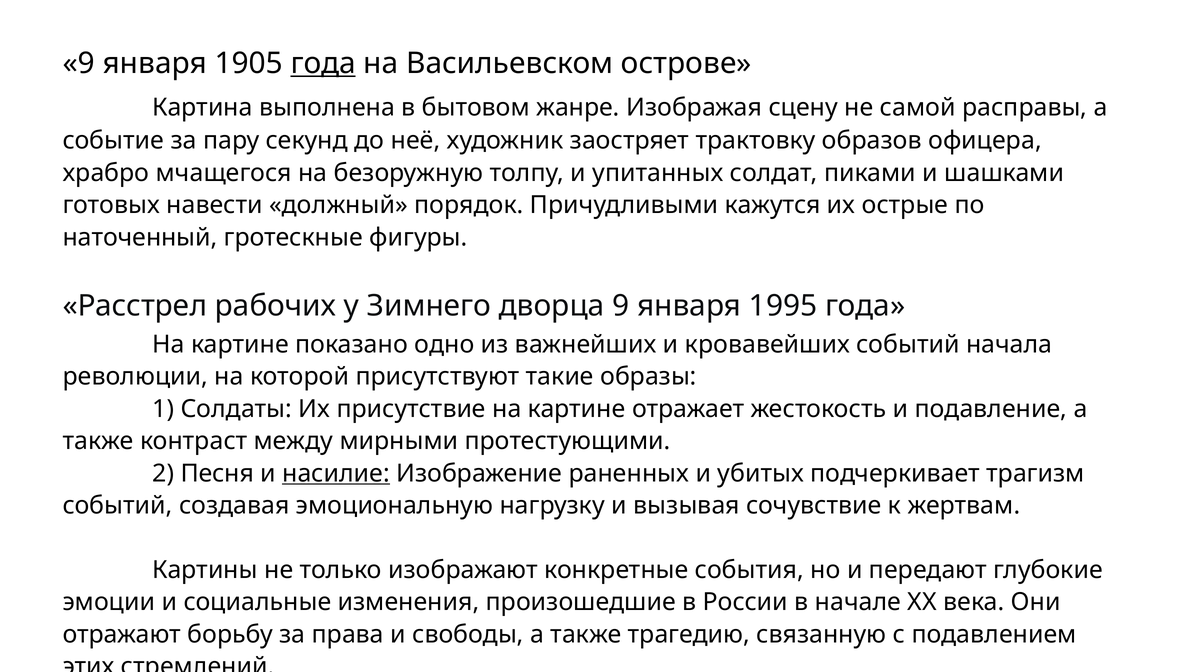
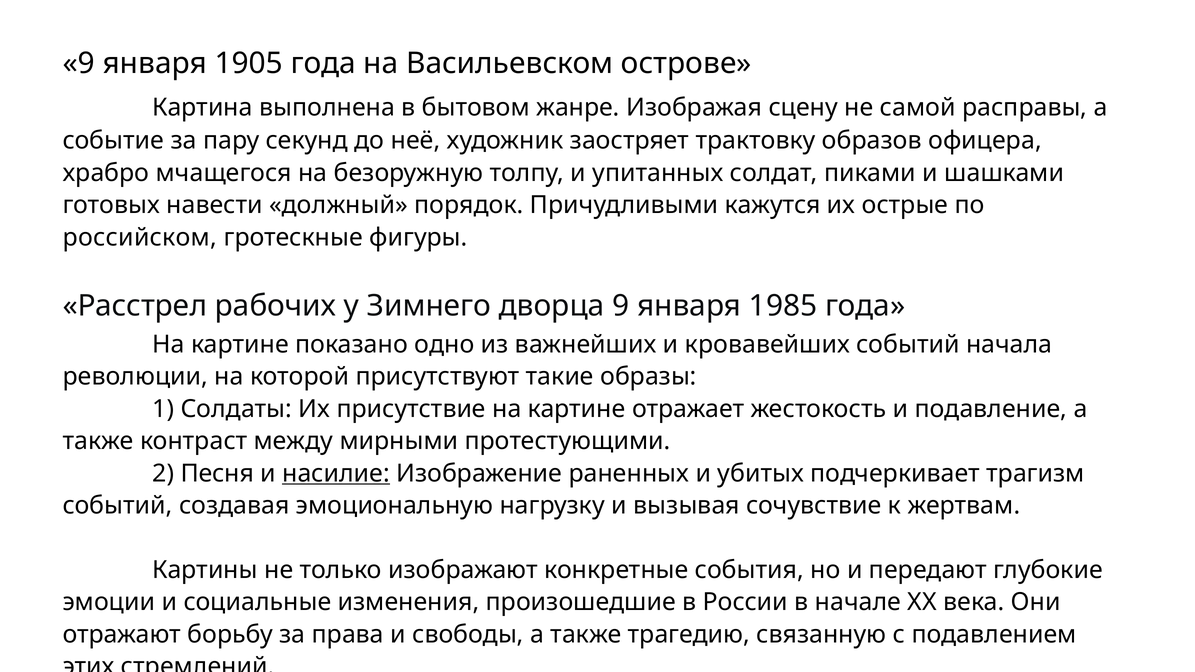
года underline: present -> none (323, 63)
наточенный: наточенный -> российском (140, 237)
1995: 1995 -> 1985 (783, 306)
